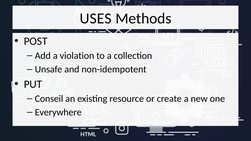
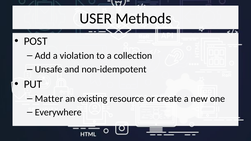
USES: USES -> USER (96, 18)
Conseil: Conseil -> Matter (49, 99)
